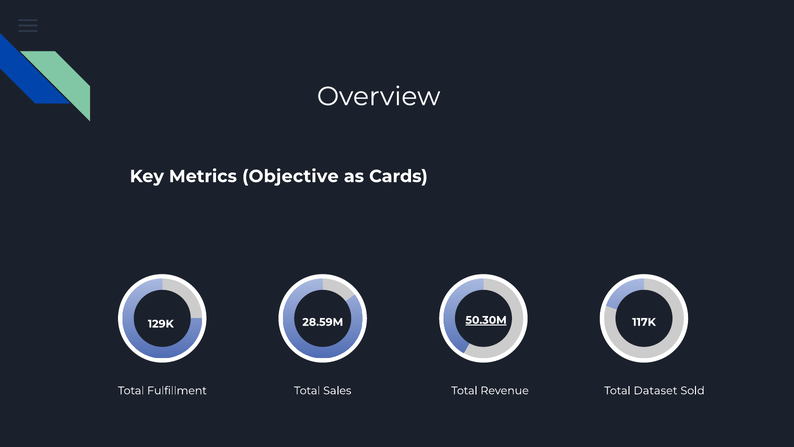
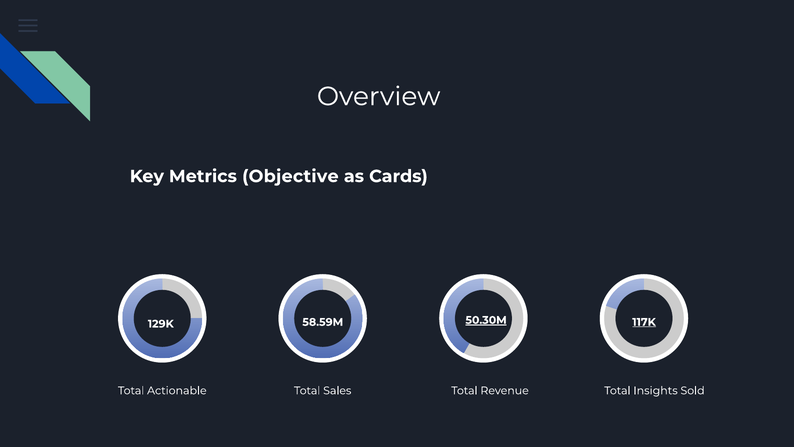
28.59M: 28.59M -> 58.59M (323, 322)
117K underline: none -> present (644, 322)
Fulfillment: Fulfillment -> Actionable (177, 390)
Dataset: Dataset -> Insights (656, 390)
